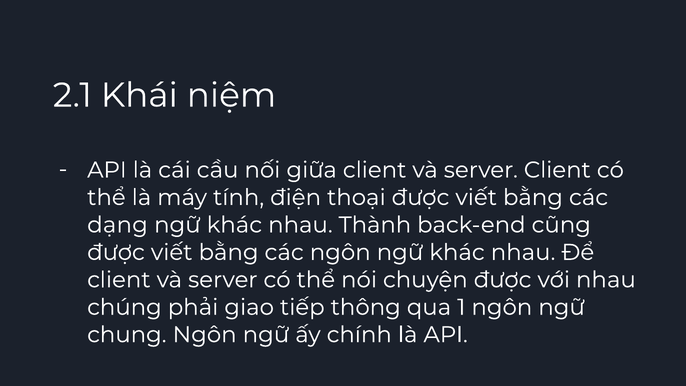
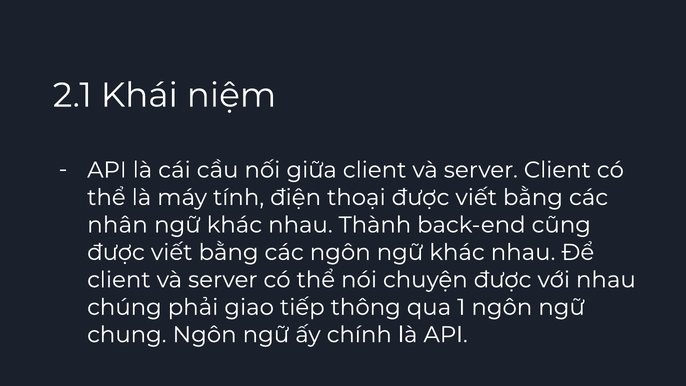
dạng: dạng -> nhân (117, 225)
